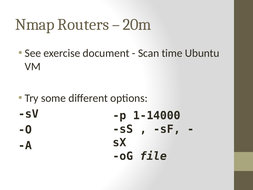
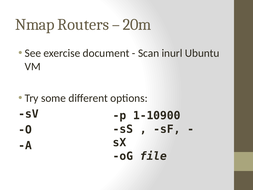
time: time -> inurl (172, 53)
1-14000: 1-14000 -> 1-10900 (157, 115)
